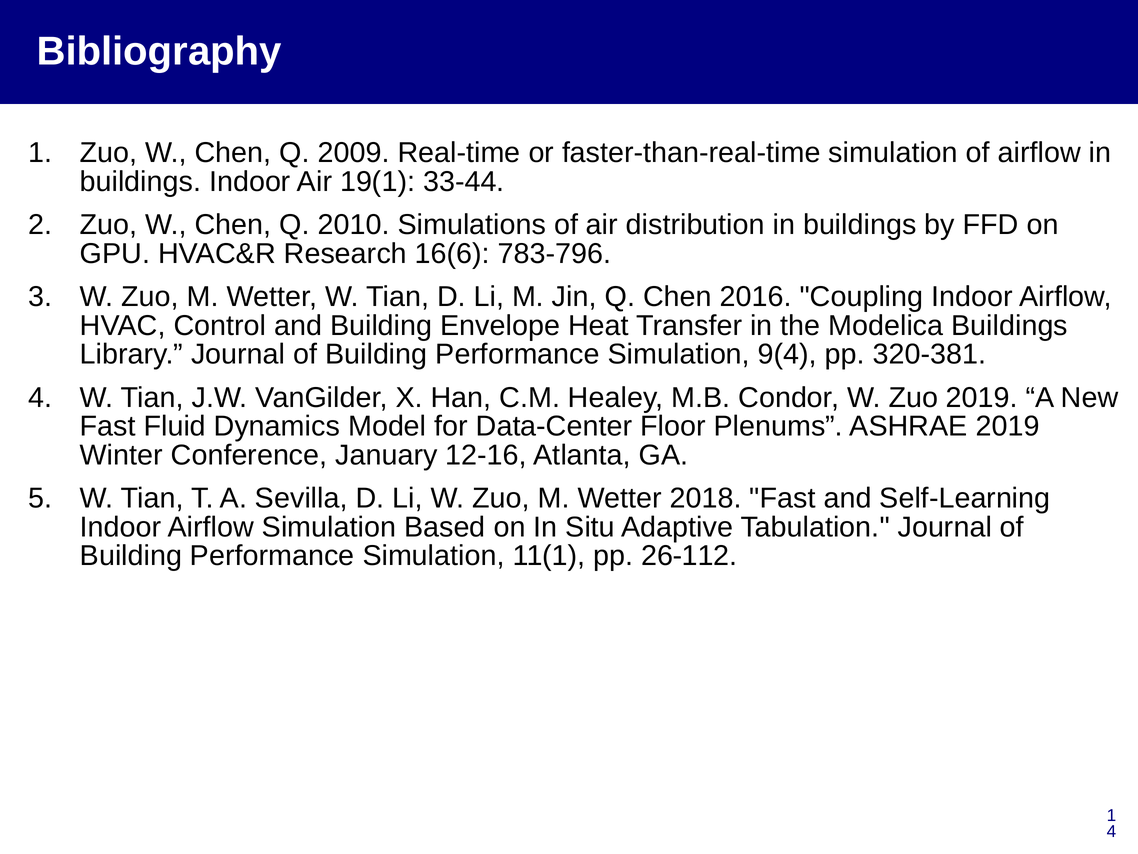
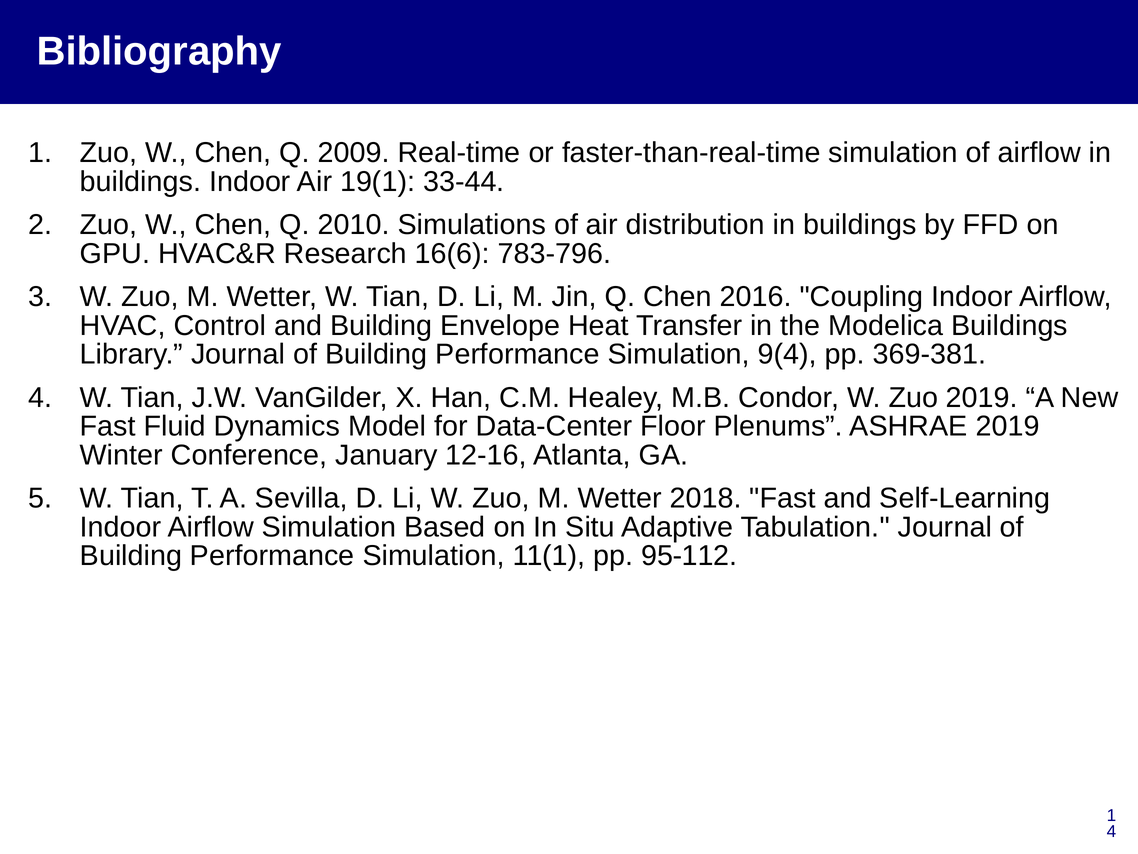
320-381: 320-381 -> 369-381 (929, 354)
26-112: 26-112 -> 95-112 (689, 556)
